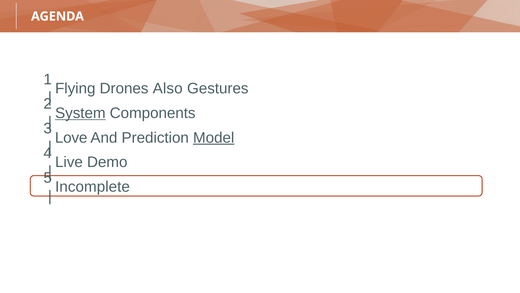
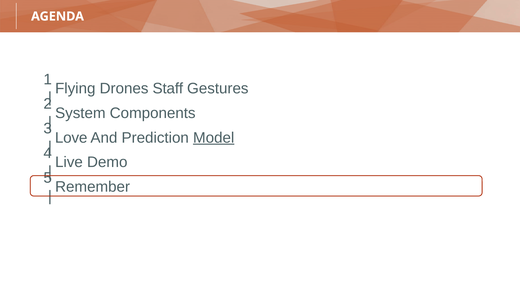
Also: Also -> Staff (168, 88)
System underline: present -> none (80, 113)
Incomplete: Incomplete -> Remember (93, 187)
